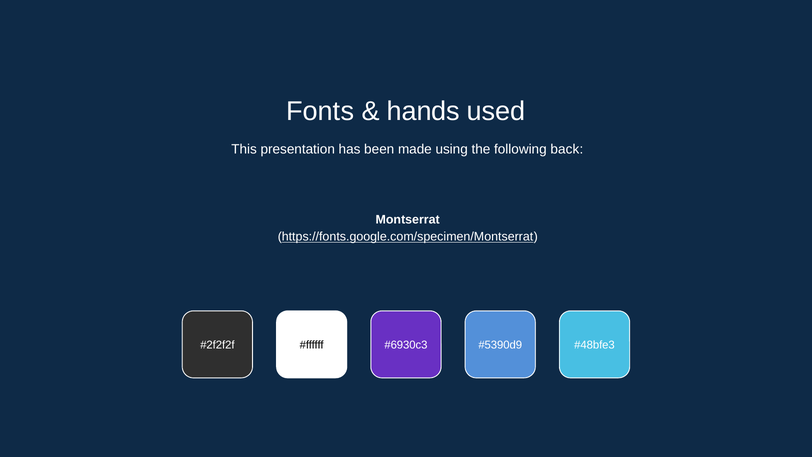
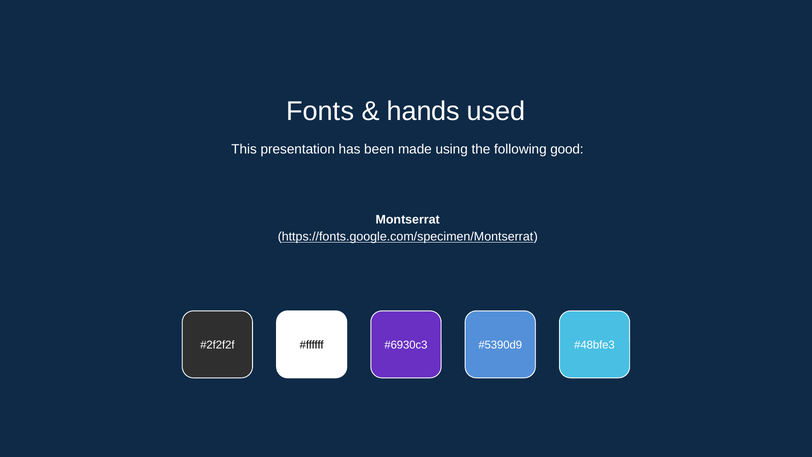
back: back -> good (567, 149)
